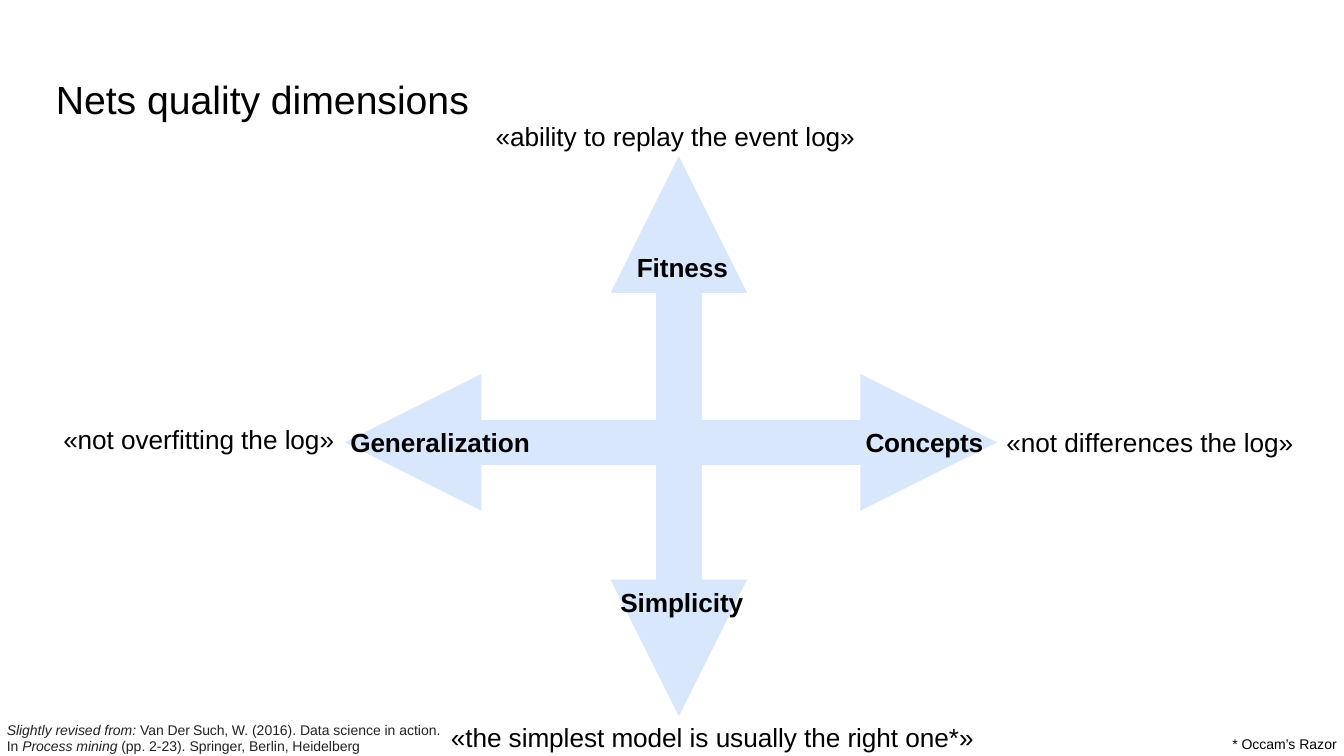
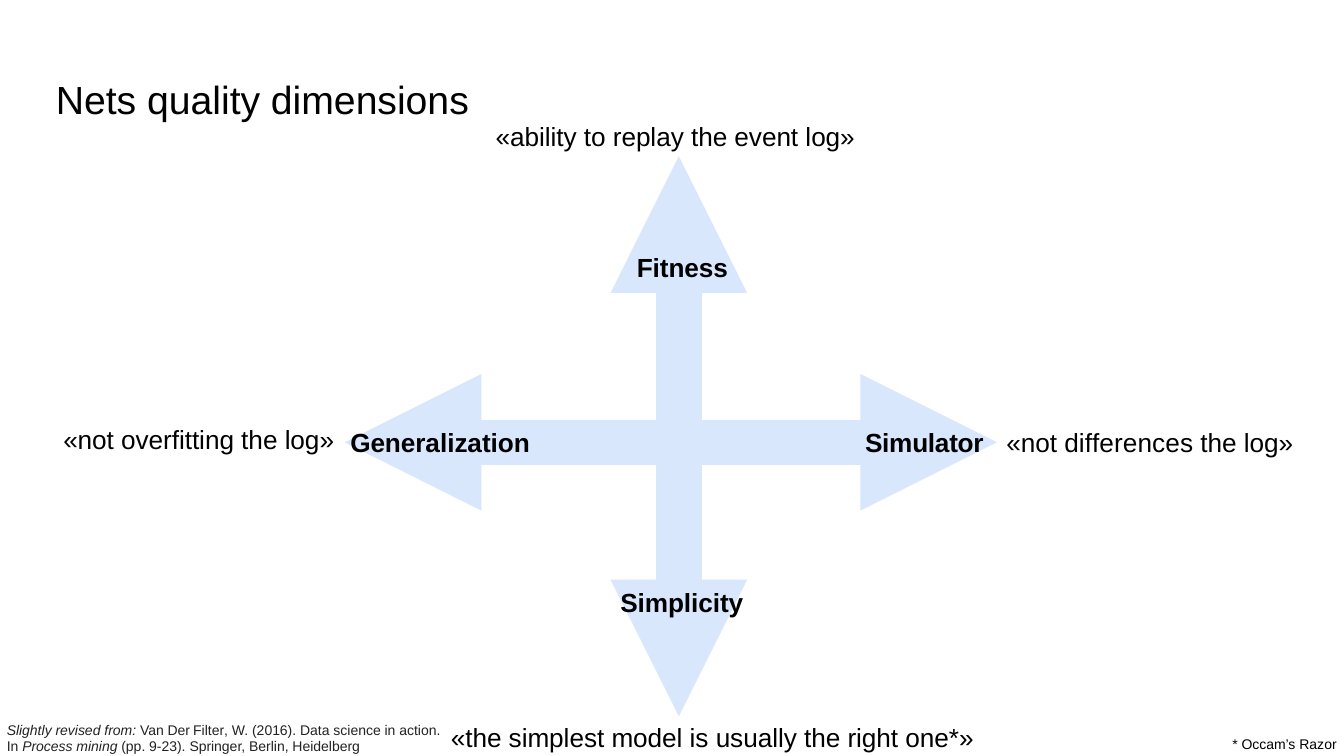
Concepts: Concepts -> Simulator (924, 444)
Such: Such -> Filter (211, 730)
2-23: 2-23 -> 9-23 (167, 747)
